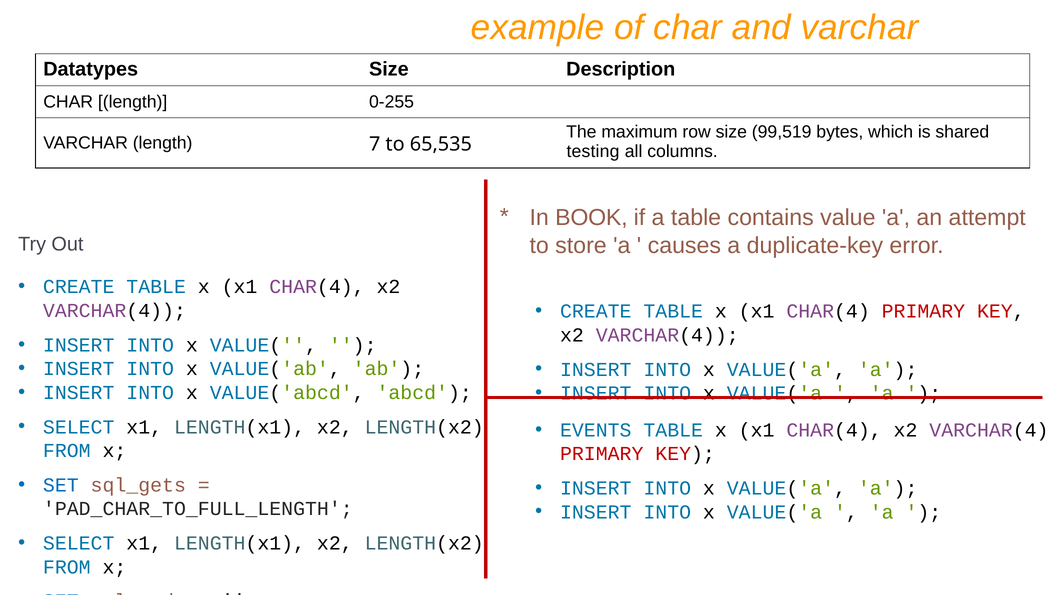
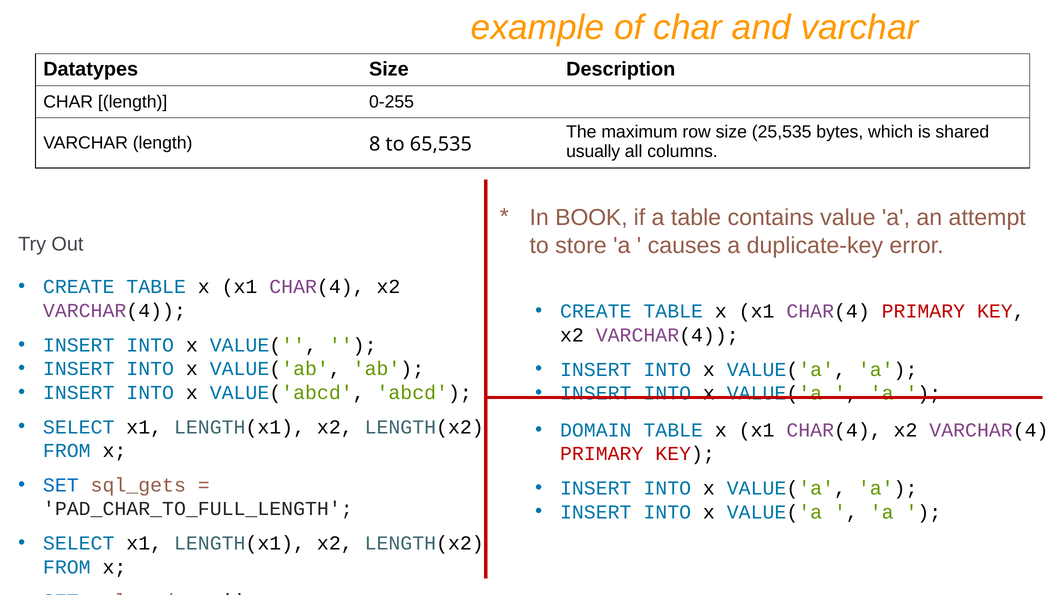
99,519: 99,519 -> 25,535 (782, 132)
7: 7 -> 8 (375, 144)
testing: testing -> usually (593, 152)
EVENTS: EVENTS -> DOMAIN (596, 431)
